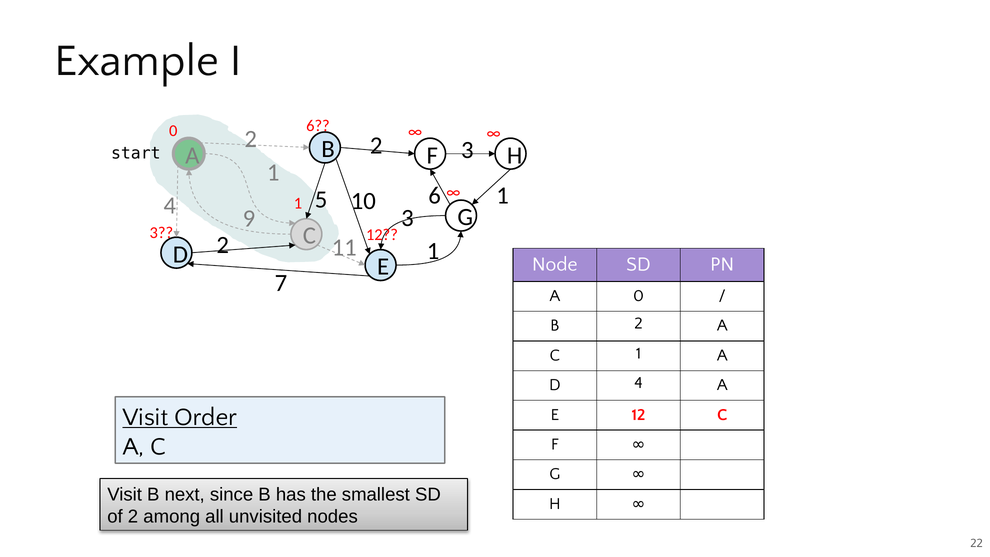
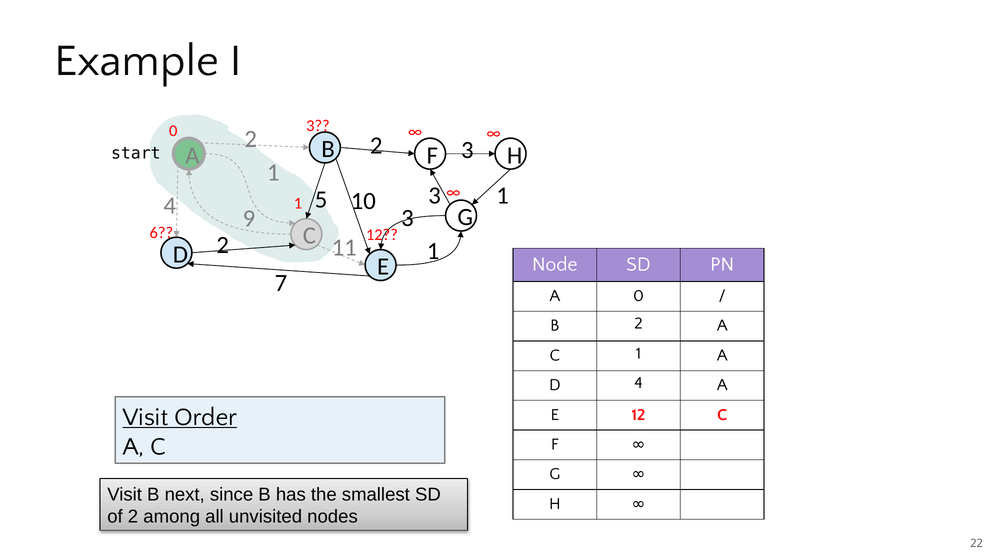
6: 6 -> 3 (318, 126)
10 6: 6 -> 3 (435, 196)
3: 3 -> 6 (161, 233)
